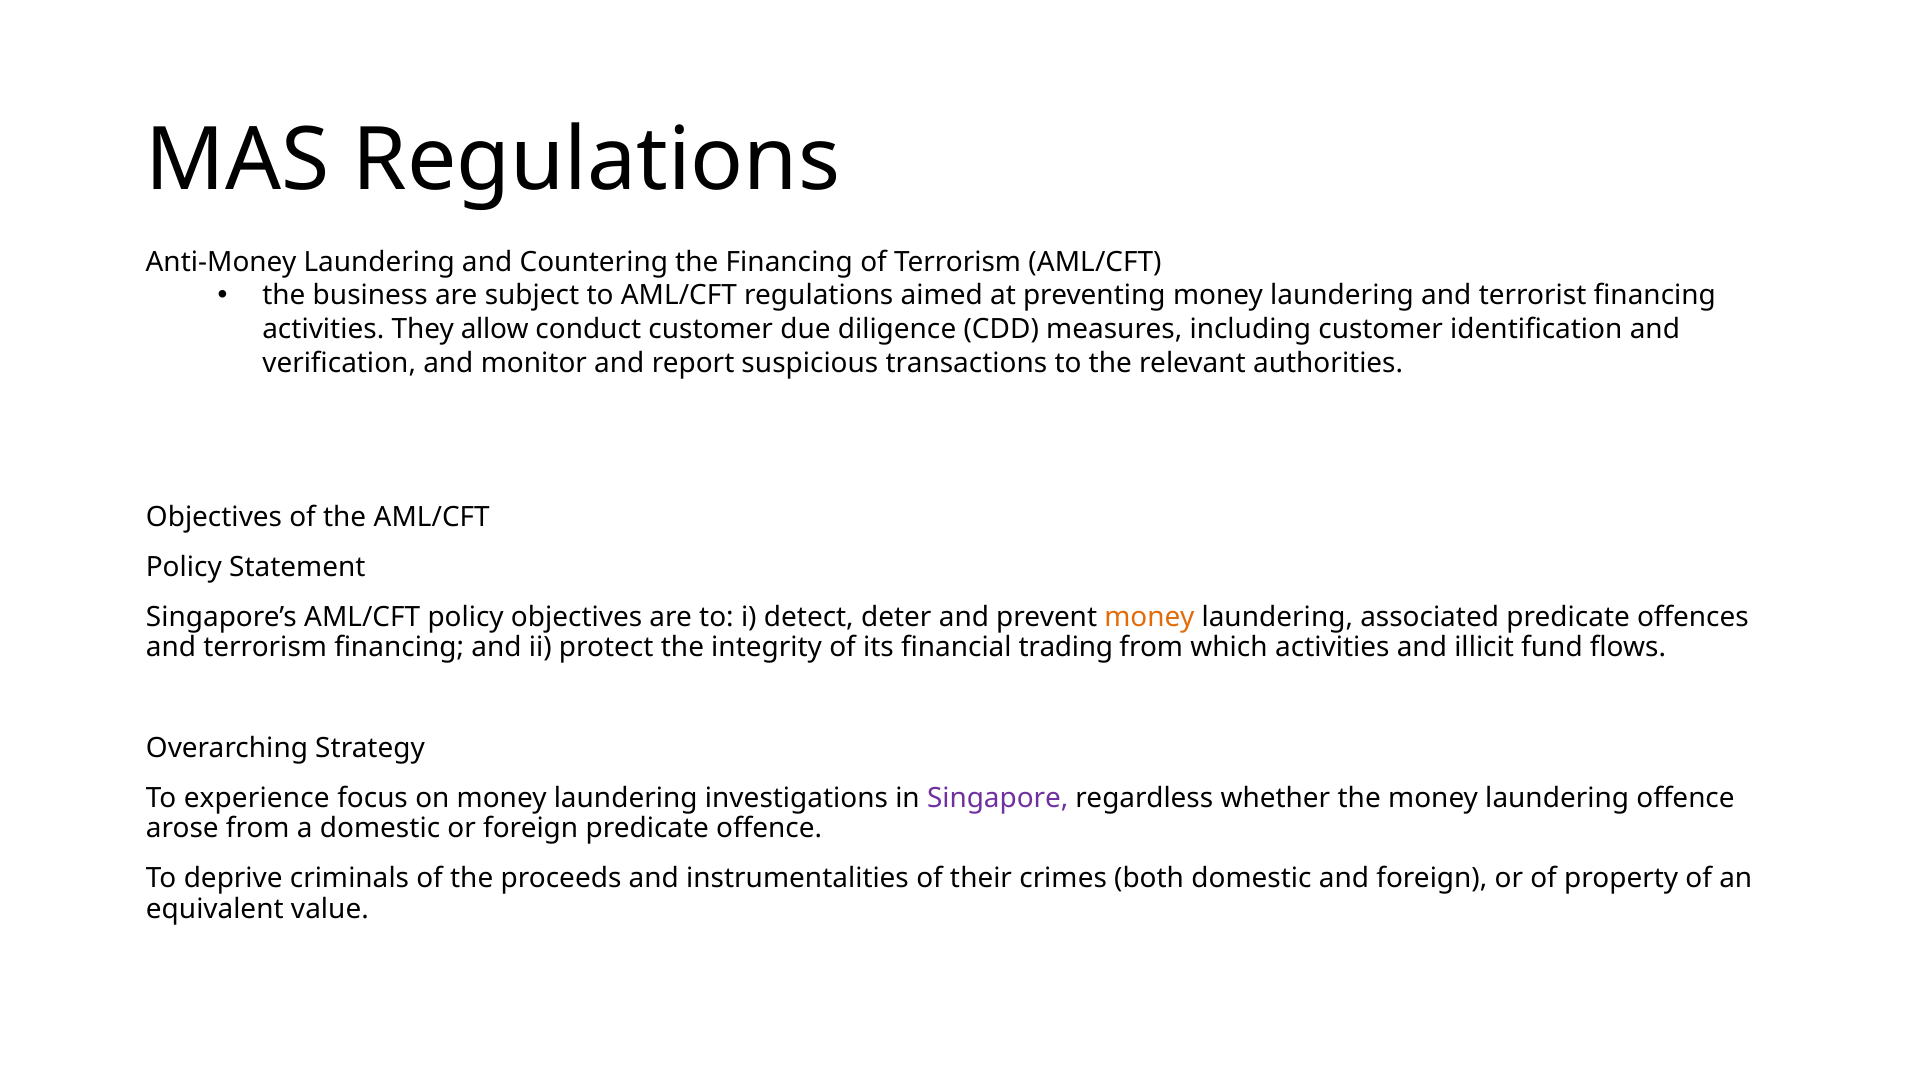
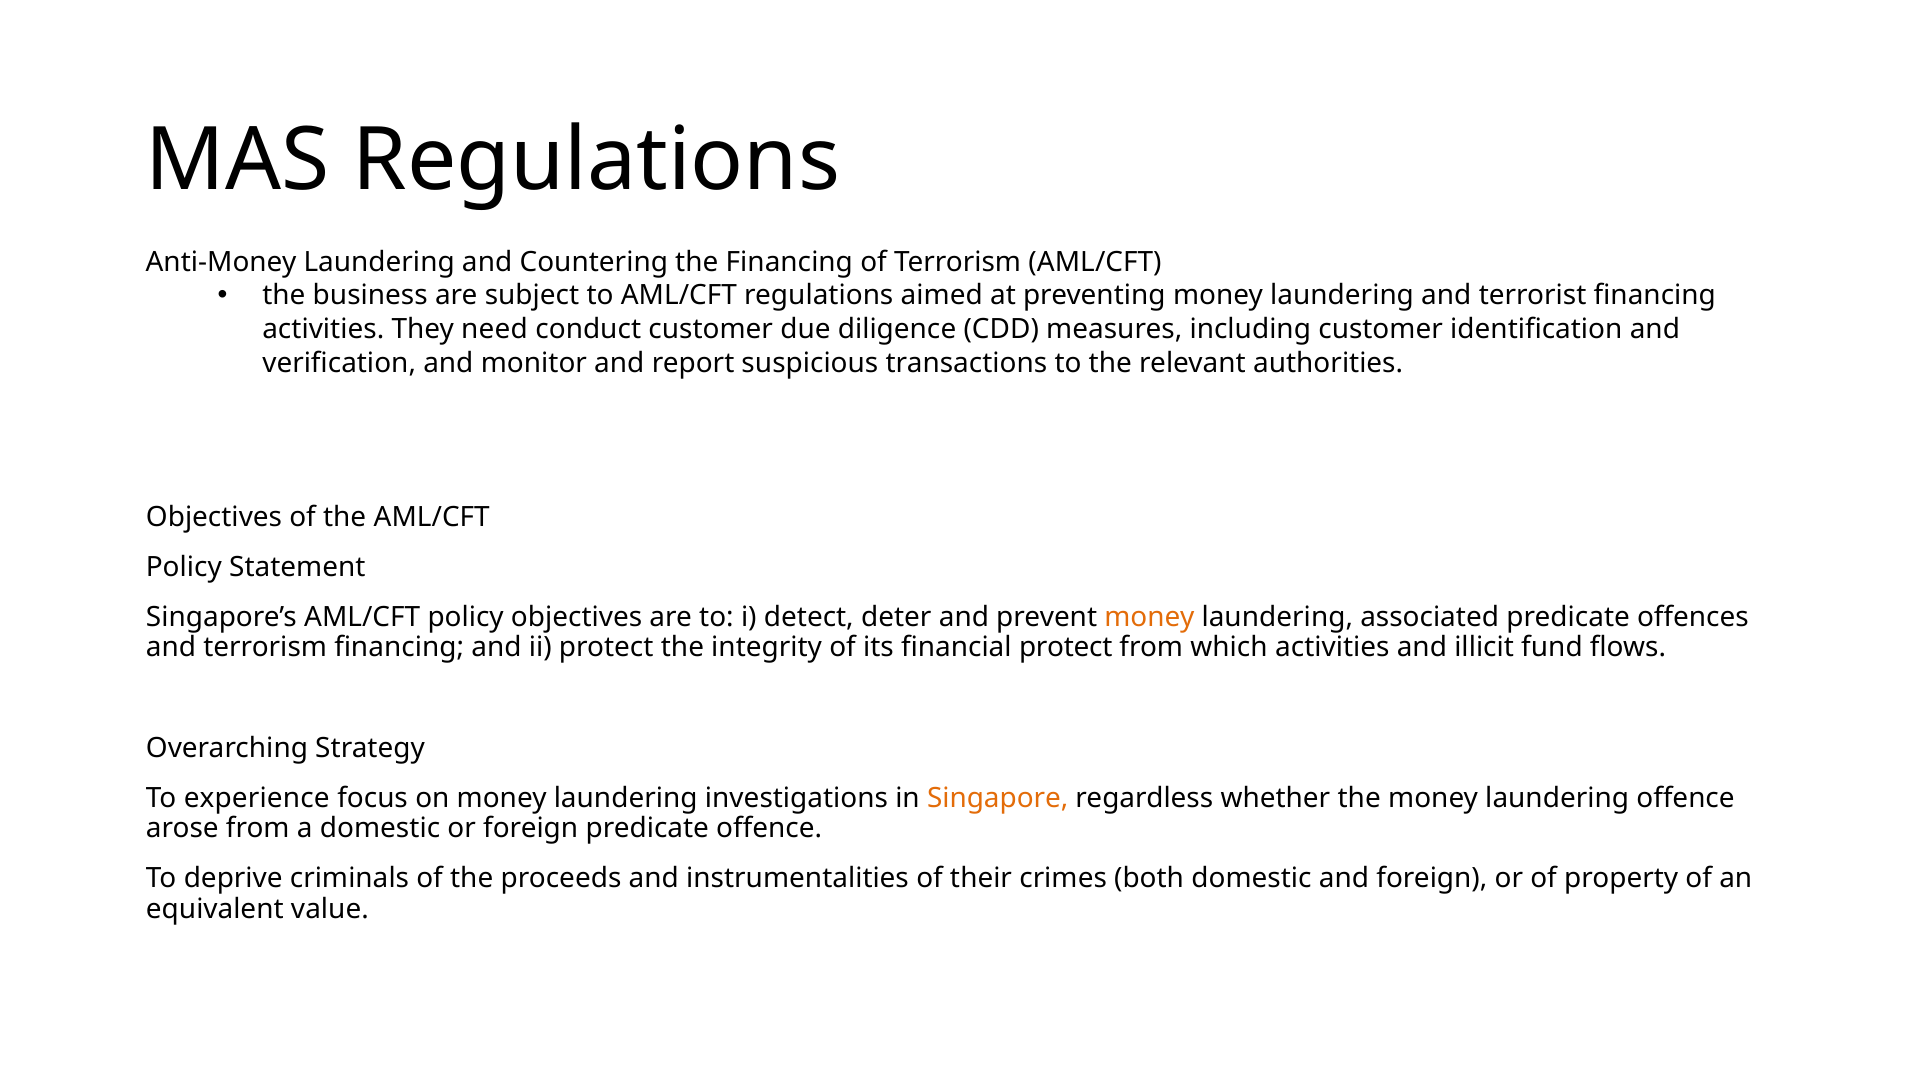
allow: allow -> need (495, 329)
financial trading: trading -> protect (1066, 648)
Singapore colour: purple -> orange (998, 798)
